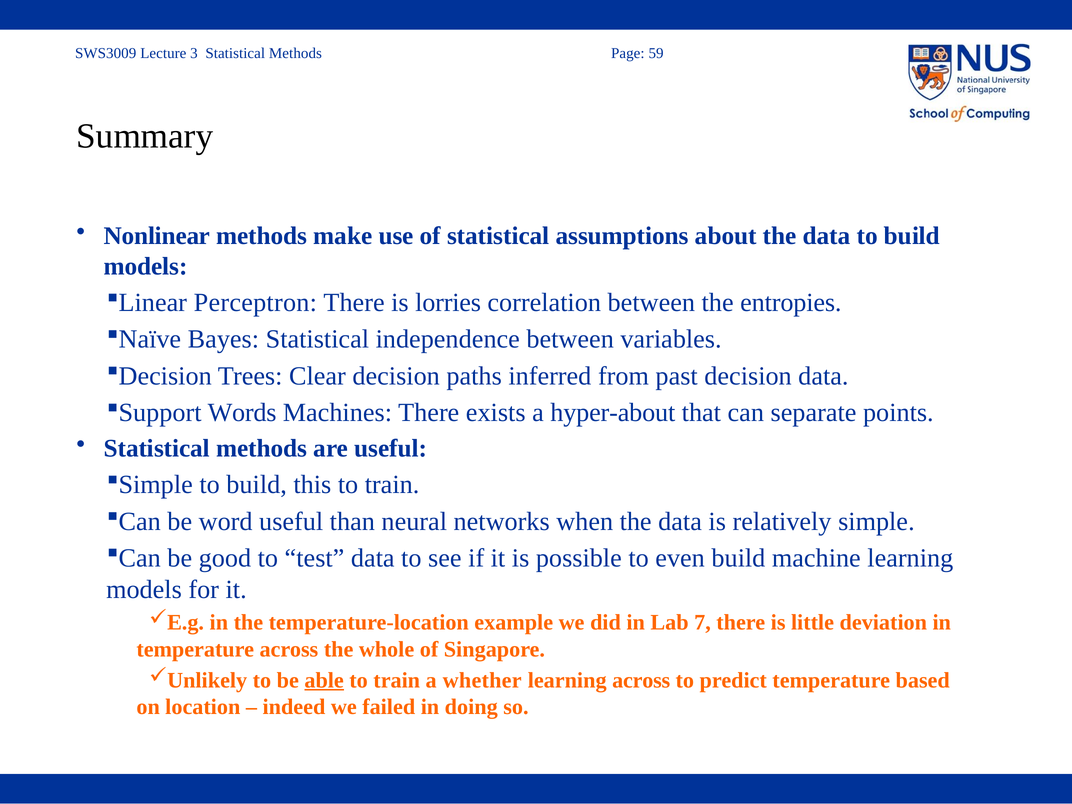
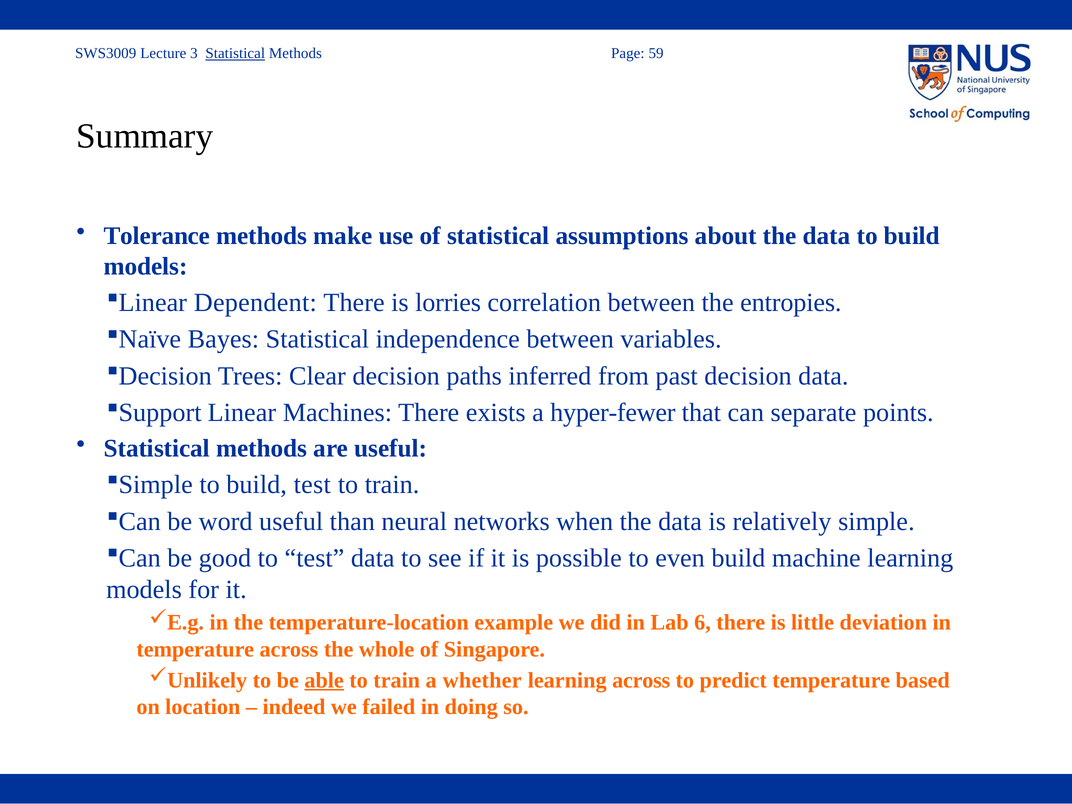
Statistical underline: none -> present (235, 53)
Nonlinear: Nonlinear -> Tolerance (157, 236)
Perceptron: Perceptron -> Dependent (255, 303)
Words: Words -> Linear (242, 413)
hyper-about: hyper-about -> hyper-fewer (613, 413)
build this: this -> test (312, 485)
7: 7 -> 6 (702, 623)
